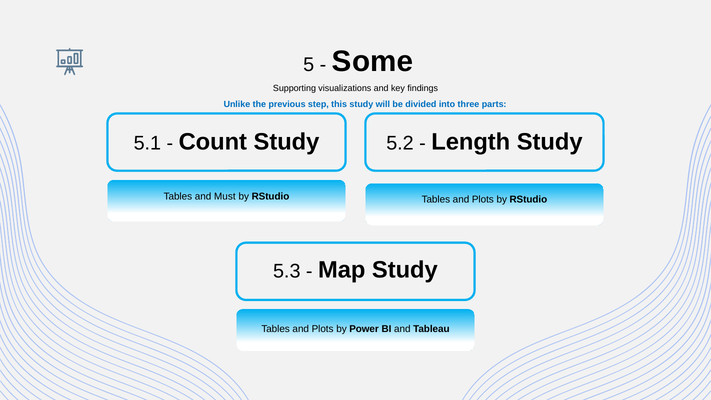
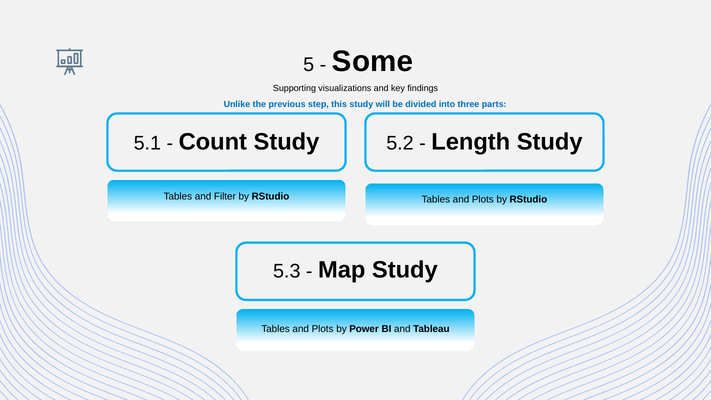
Must: Must -> Filter (225, 197)
